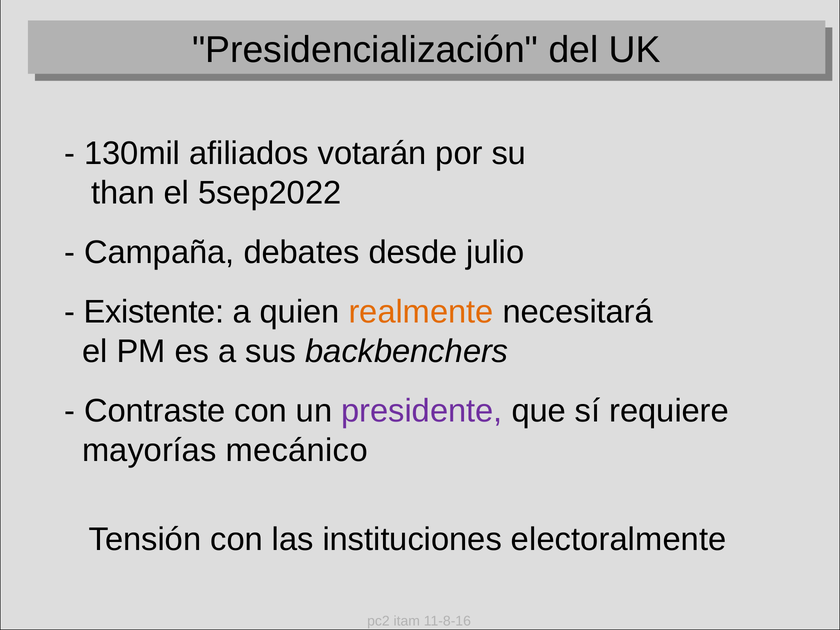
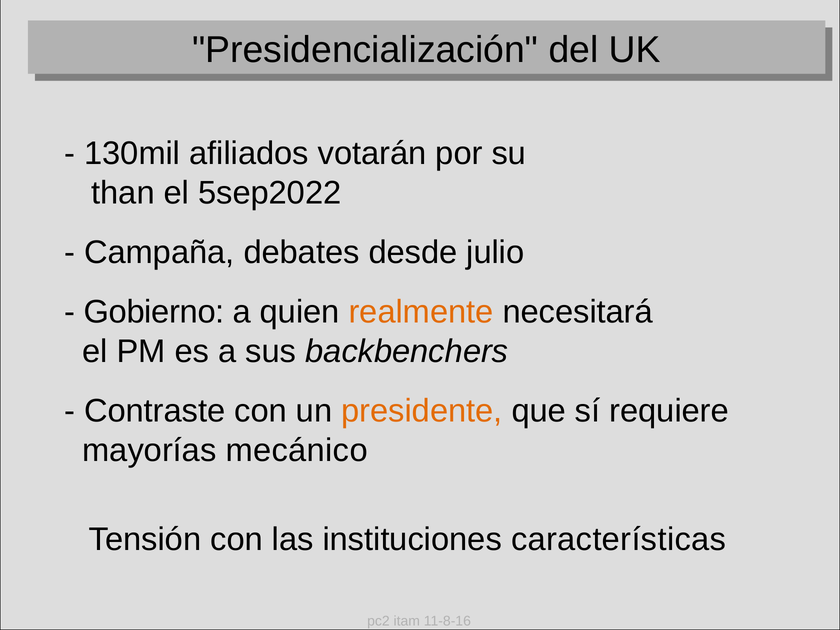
Existente: Existente -> Gobierno (154, 312)
presidente colour: purple -> orange (422, 411)
electoralmente: electoralmente -> características (619, 540)
